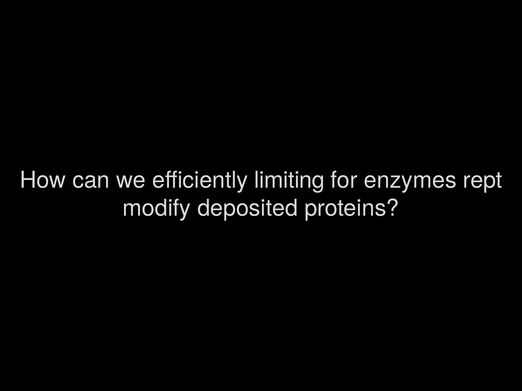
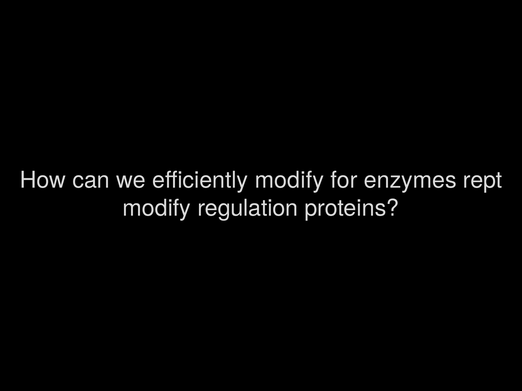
efficiently limiting: limiting -> modify (289, 181)
deposited: deposited -> regulation (248, 208)
